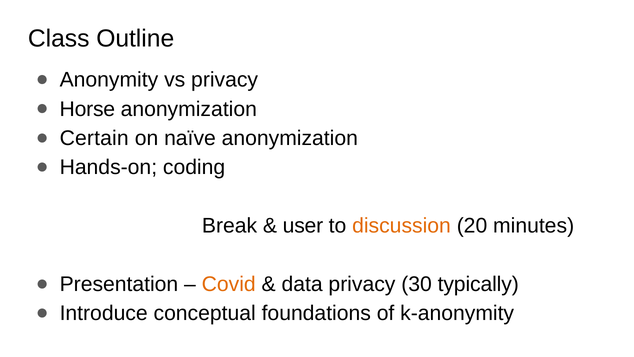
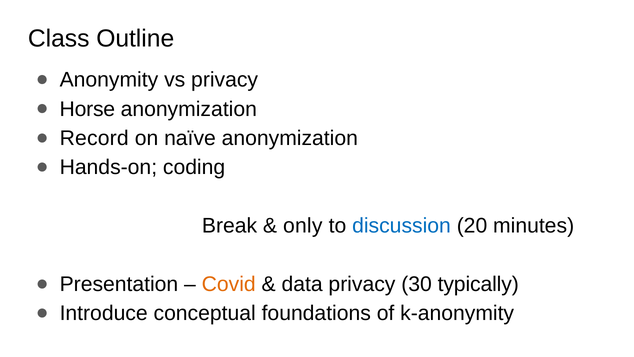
Certain: Certain -> Record (94, 138)
user: user -> only (303, 226)
discussion colour: orange -> blue (402, 226)
